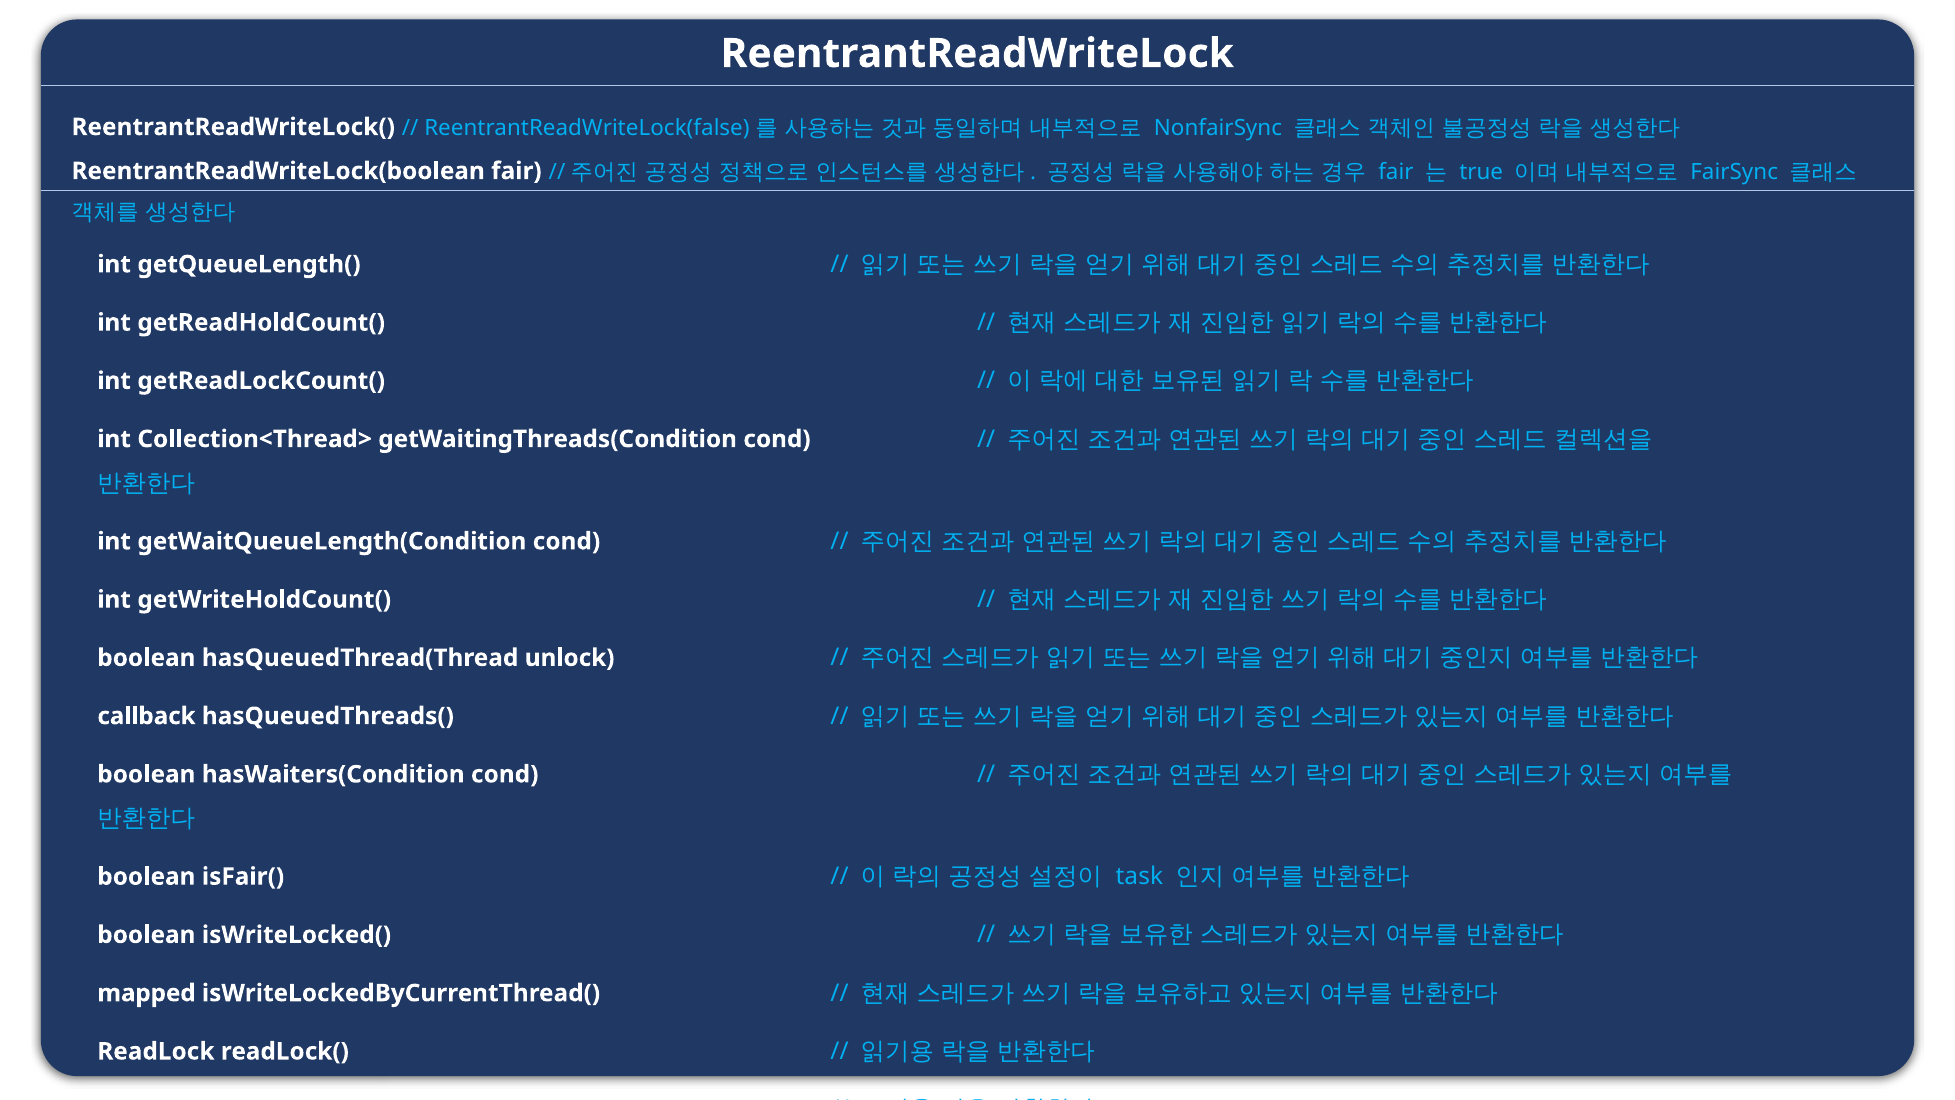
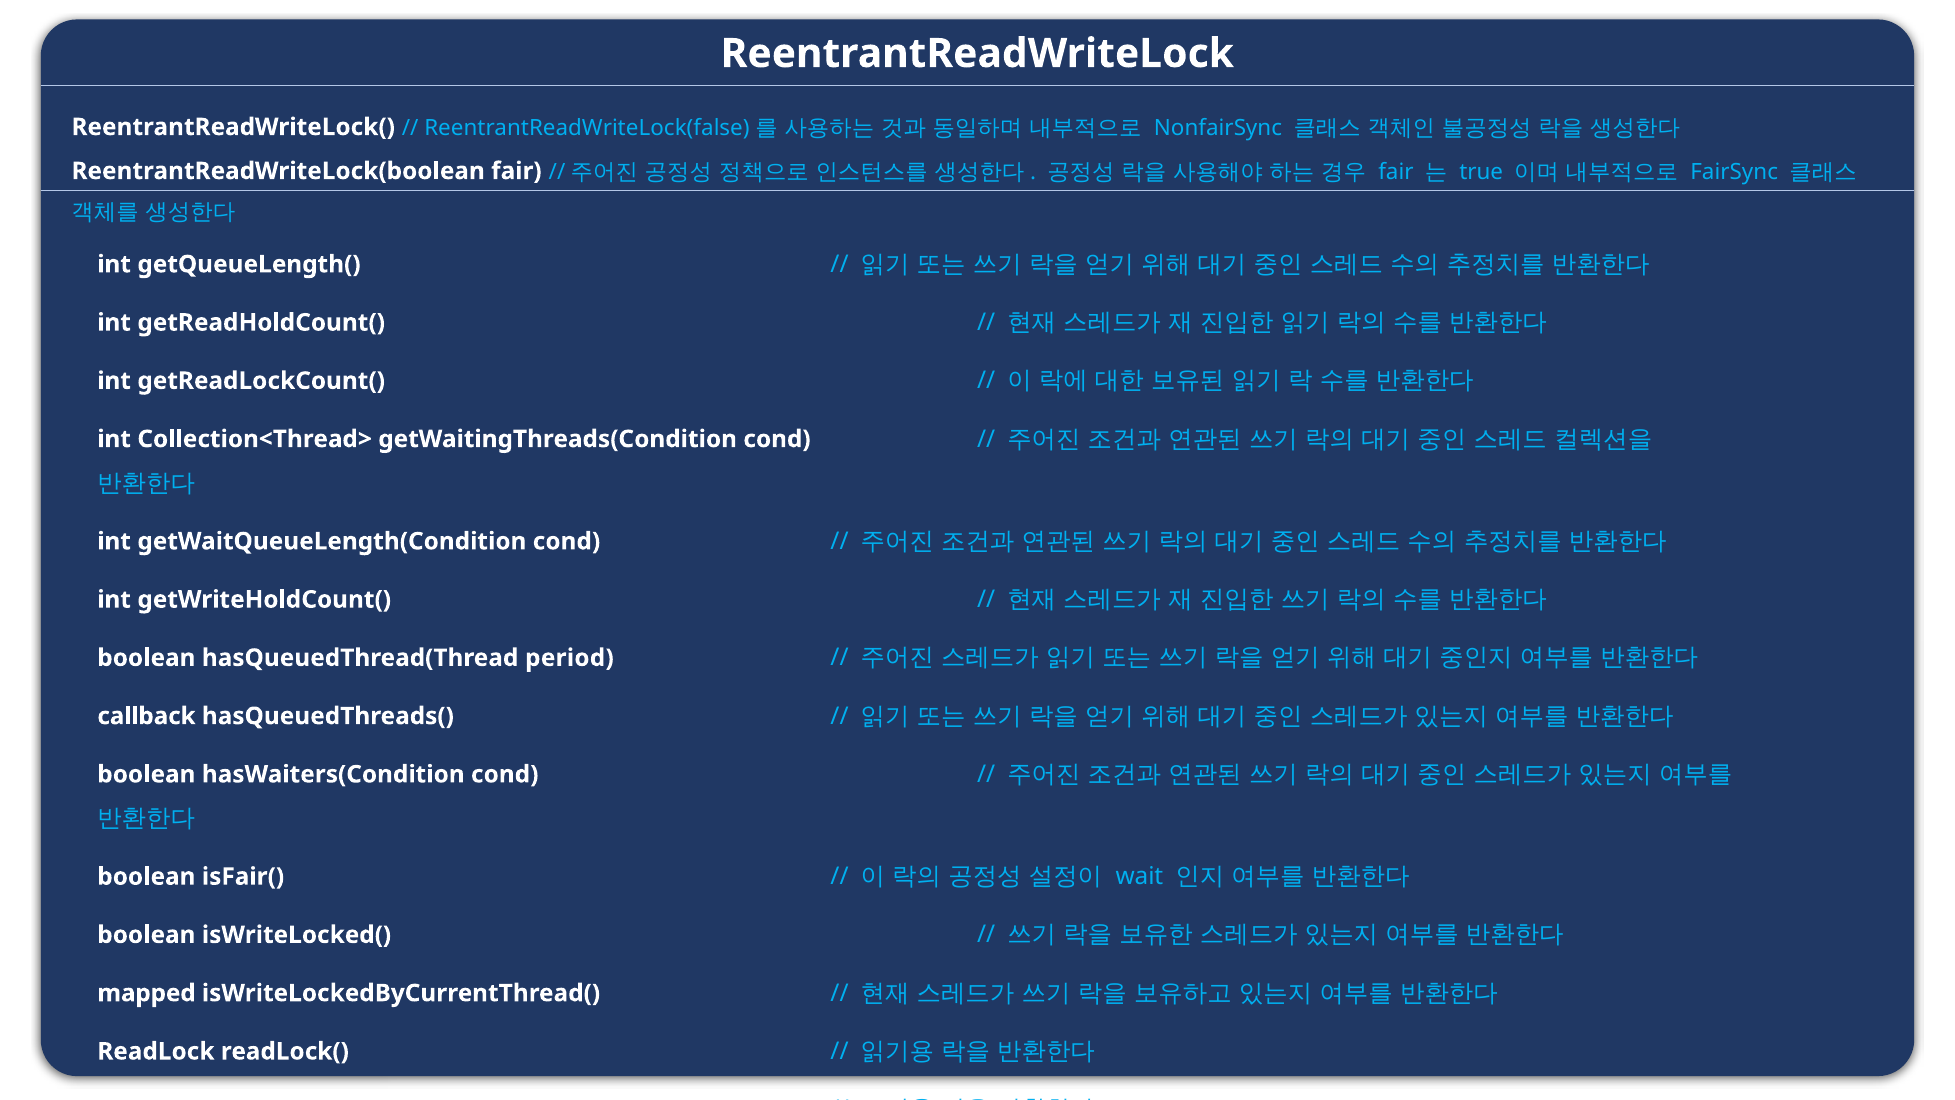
unlock: unlock -> period (569, 658)
task: task -> wait (1139, 876)
